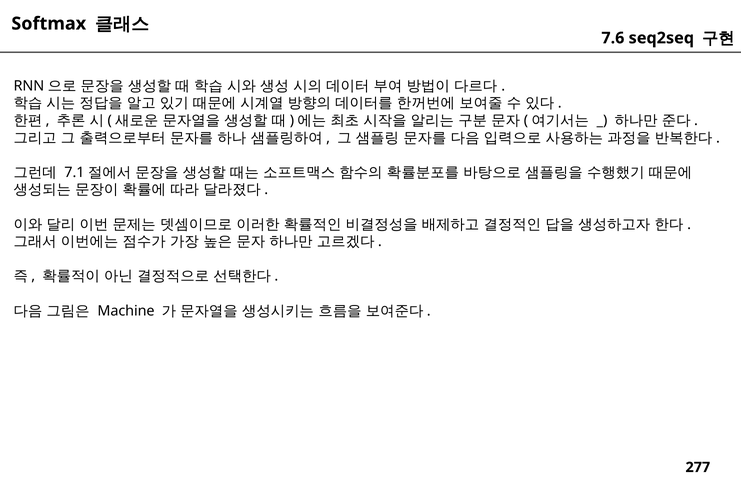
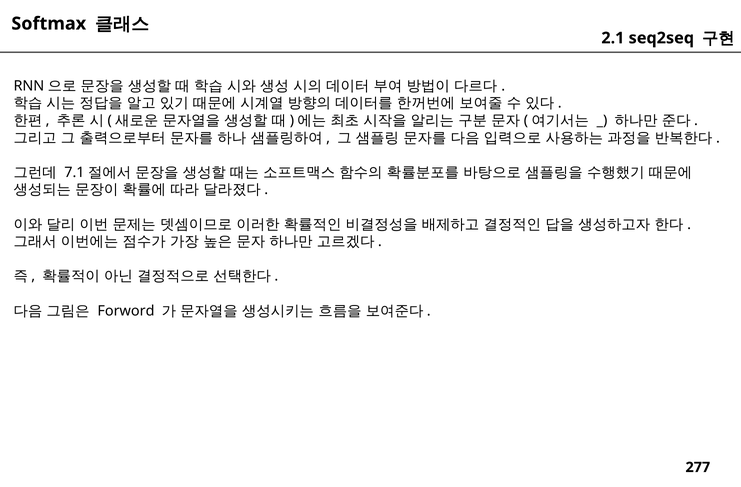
7.6: 7.6 -> 2.1 (613, 38)
Machine: Machine -> Forword (126, 311)
